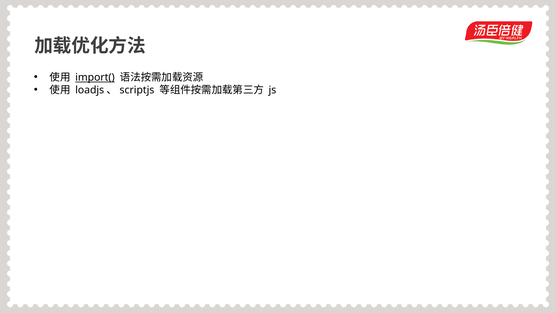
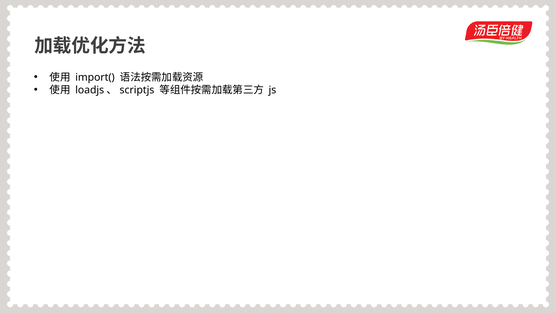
import( underline: present -> none (95, 77)
